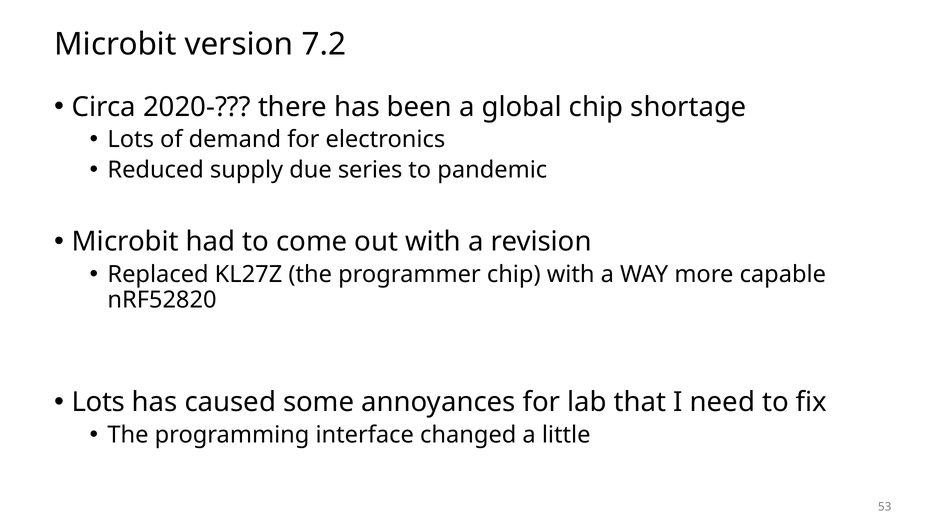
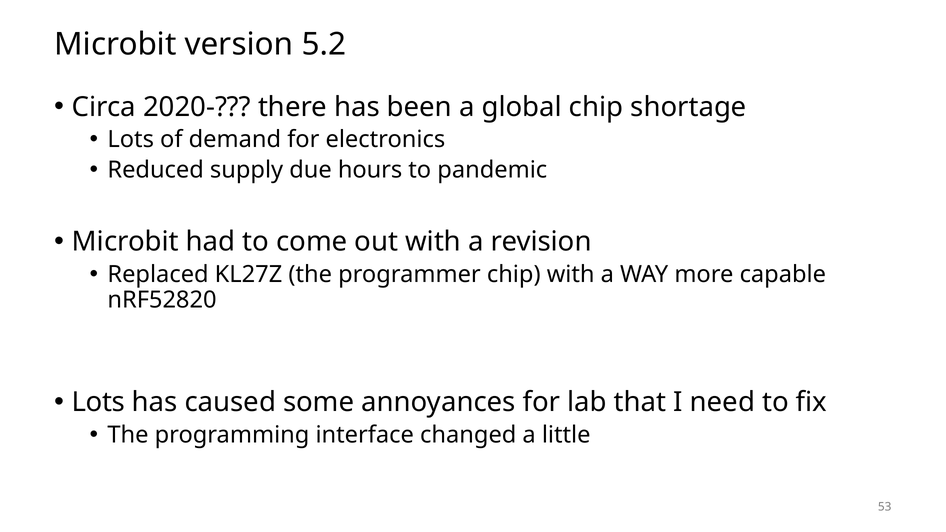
7.2: 7.2 -> 5.2 (324, 44)
series: series -> hours (370, 170)
